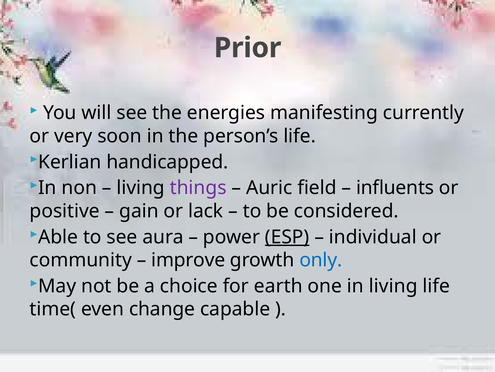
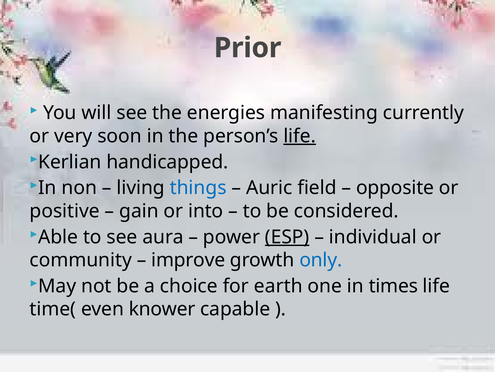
life underline: none -> present (300, 136)
things colour: purple -> blue (198, 188)
influents: influents -> opposite (395, 188)
lack: lack -> into (206, 211)
in living: living -> times (393, 285)
change: change -> knower (162, 309)
